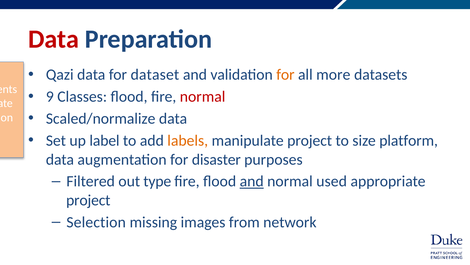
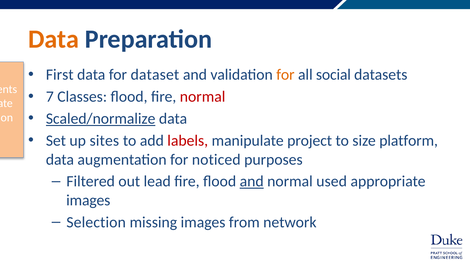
Data colour: red -> orange (54, 39)
Qazi: Qazi -> First (60, 75)
more: more -> social (333, 75)
9: 9 -> 7 (50, 96)
Scaled/normalize underline: none -> present (101, 118)
label: label -> sites (104, 140)
labels colour: orange -> red (188, 140)
disaster: disaster -> noticed (216, 159)
type: type -> lead (157, 181)
project: project -> images (88, 200)
